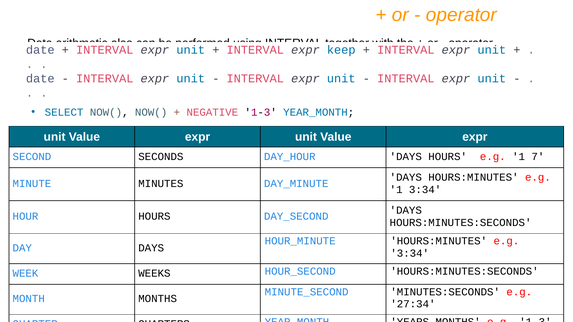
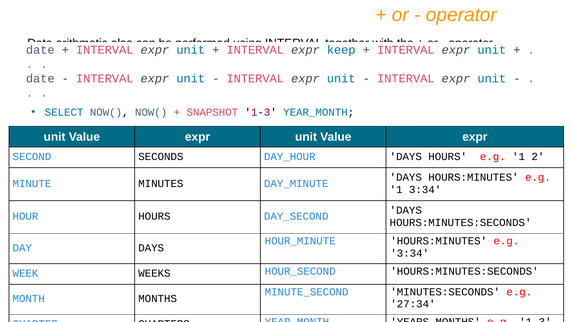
NEGATIVE: NEGATIVE -> SNAPSHOT (212, 112)
7: 7 -> 2 (538, 157)
